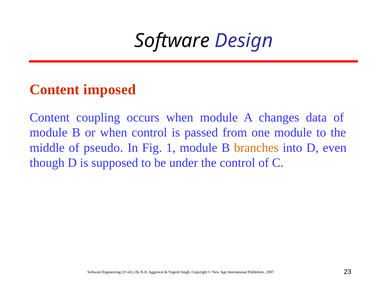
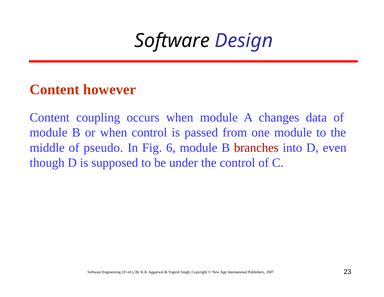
imposed: imposed -> however (110, 90)
1: 1 -> 6 (171, 148)
branches colour: orange -> red (256, 148)
